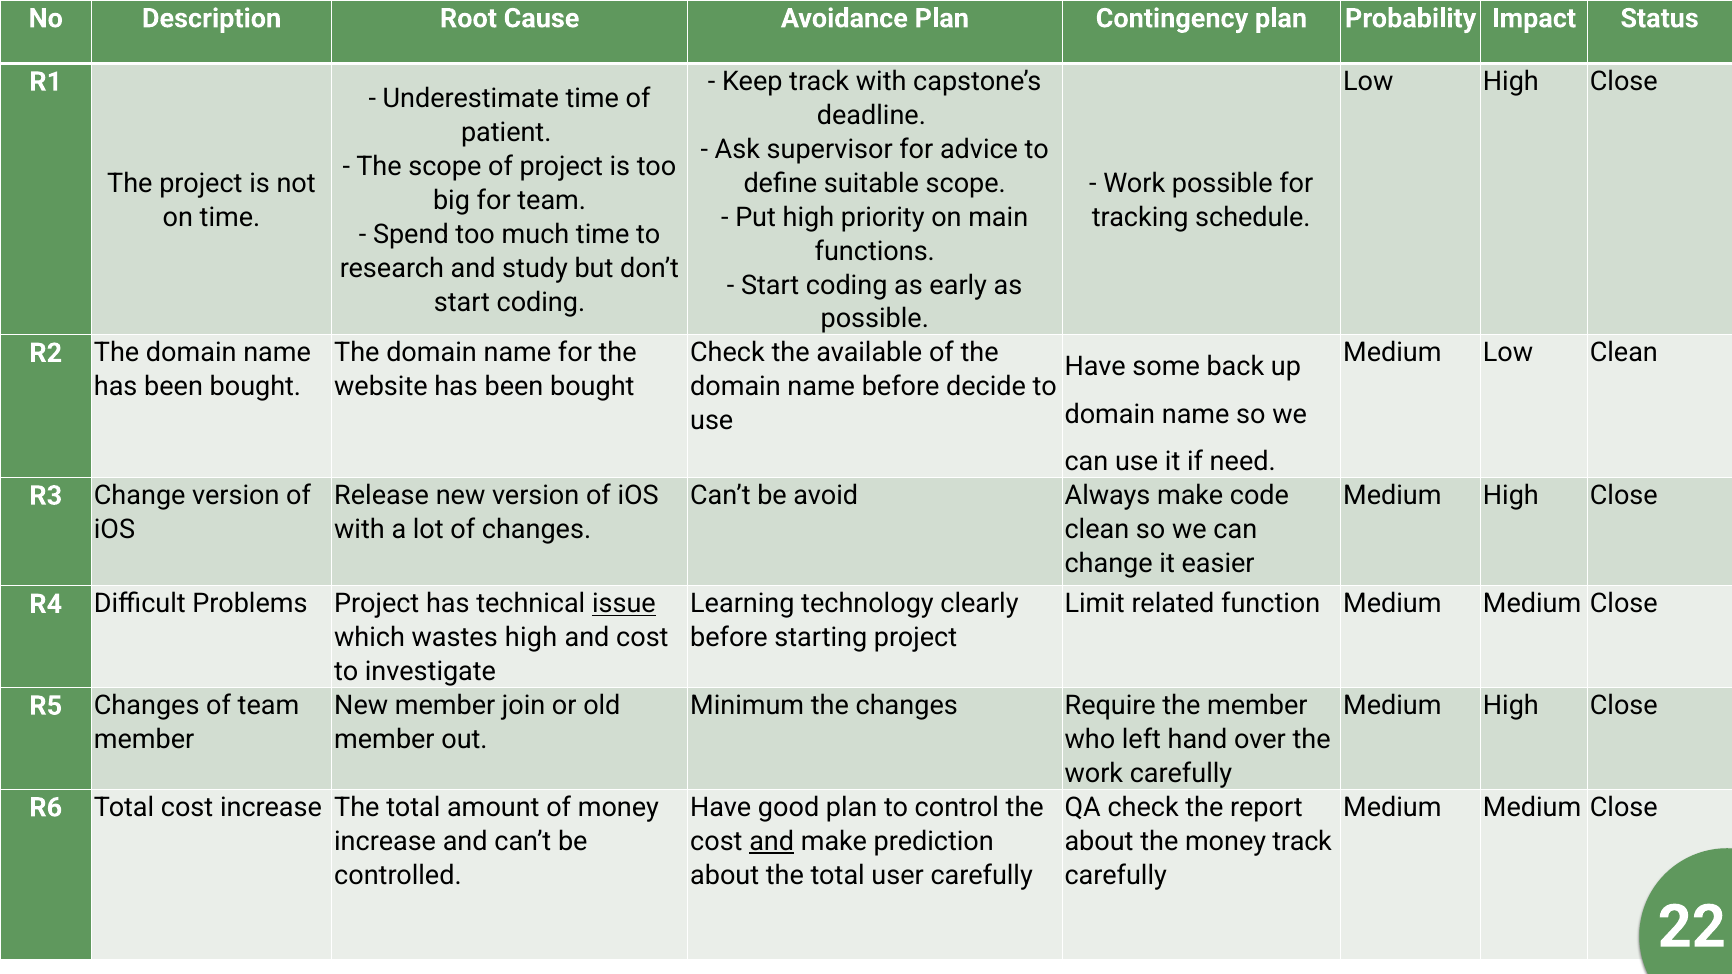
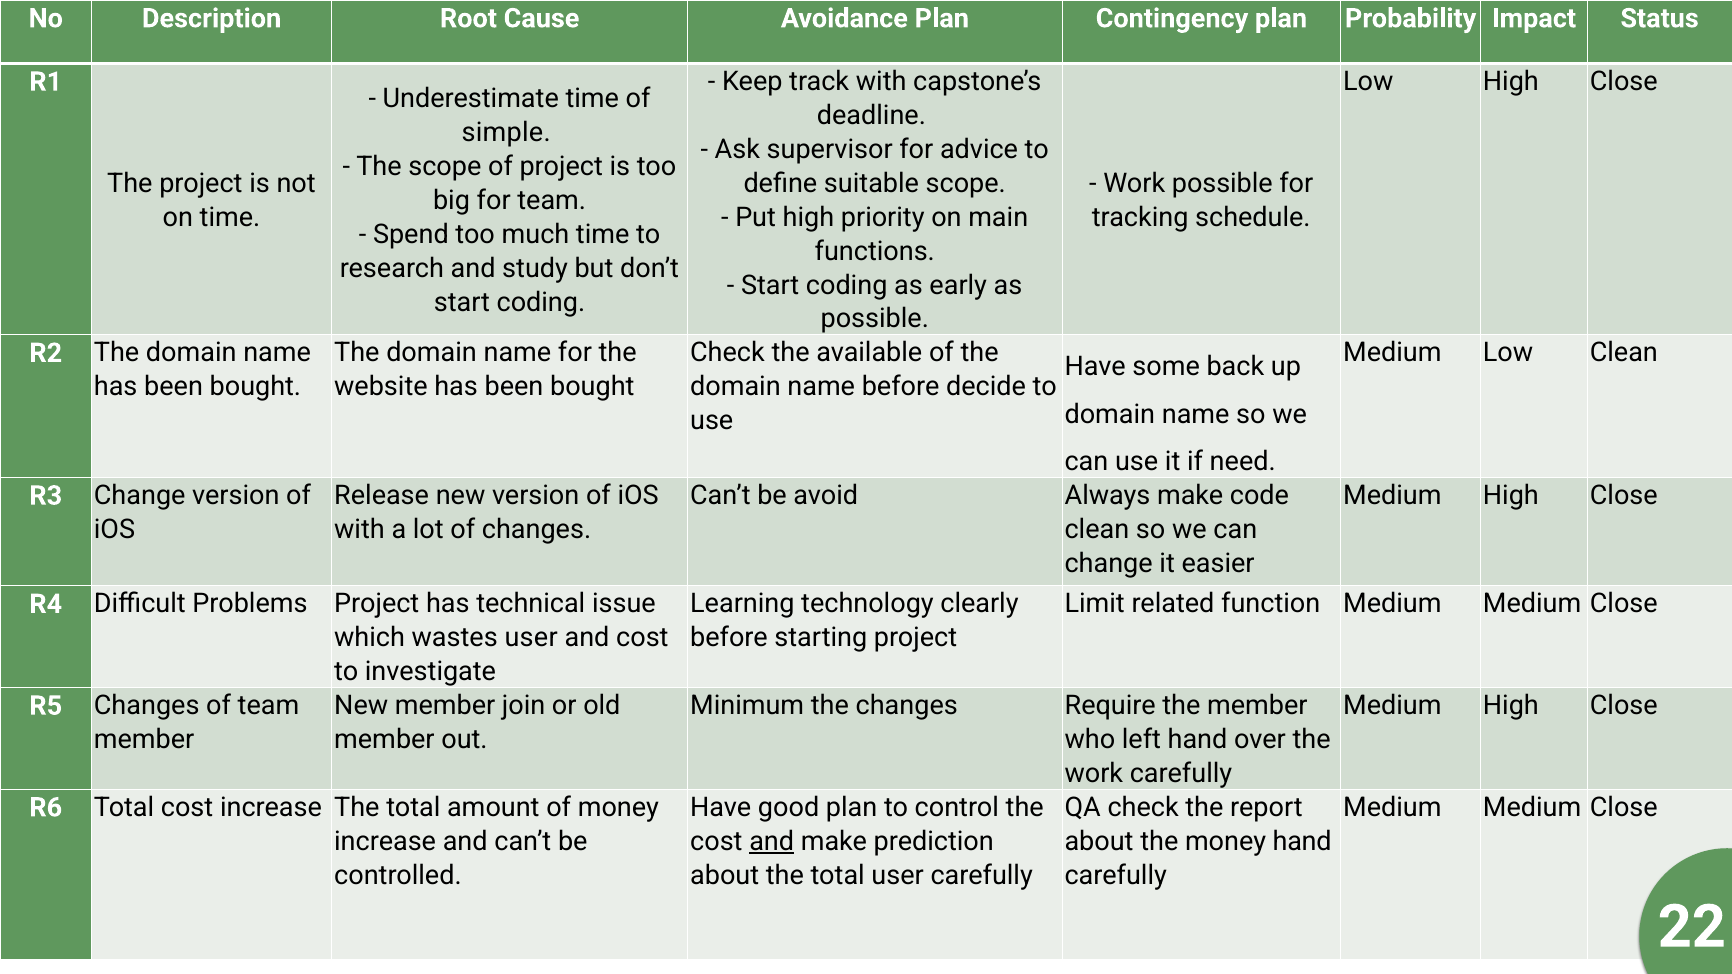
patient: patient -> simple (506, 133)
issue underline: present -> none (624, 604)
wastes high: high -> user (531, 638)
money track: track -> hand (1302, 842)
